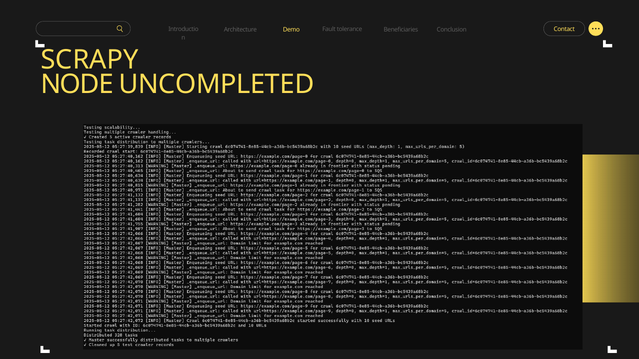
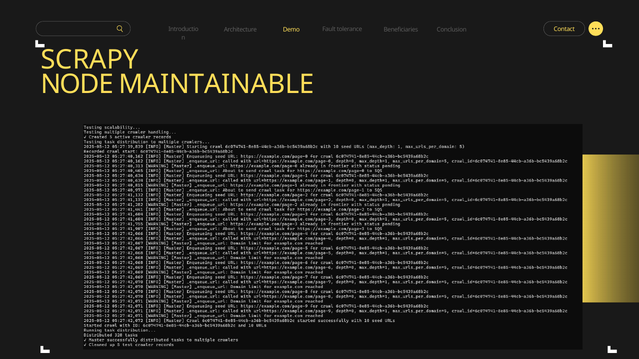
UNCOMPLETED: UNCOMPLETED -> MAINTAINABLE (216, 84)
